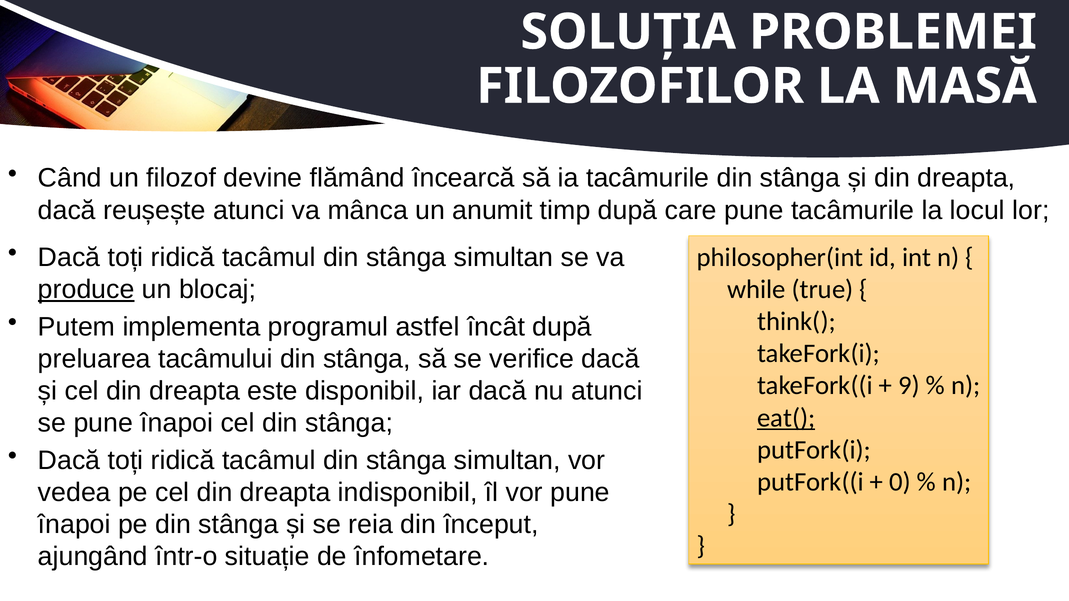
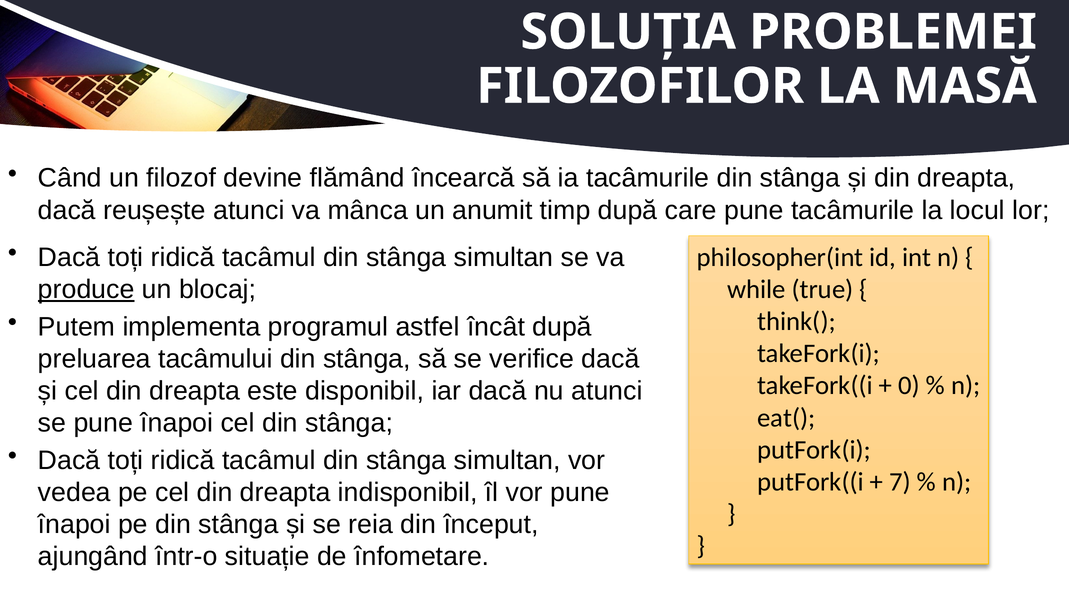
9: 9 -> 0 (909, 386)
eat( underline: present -> none (786, 418)
0: 0 -> 7 (900, 482)
